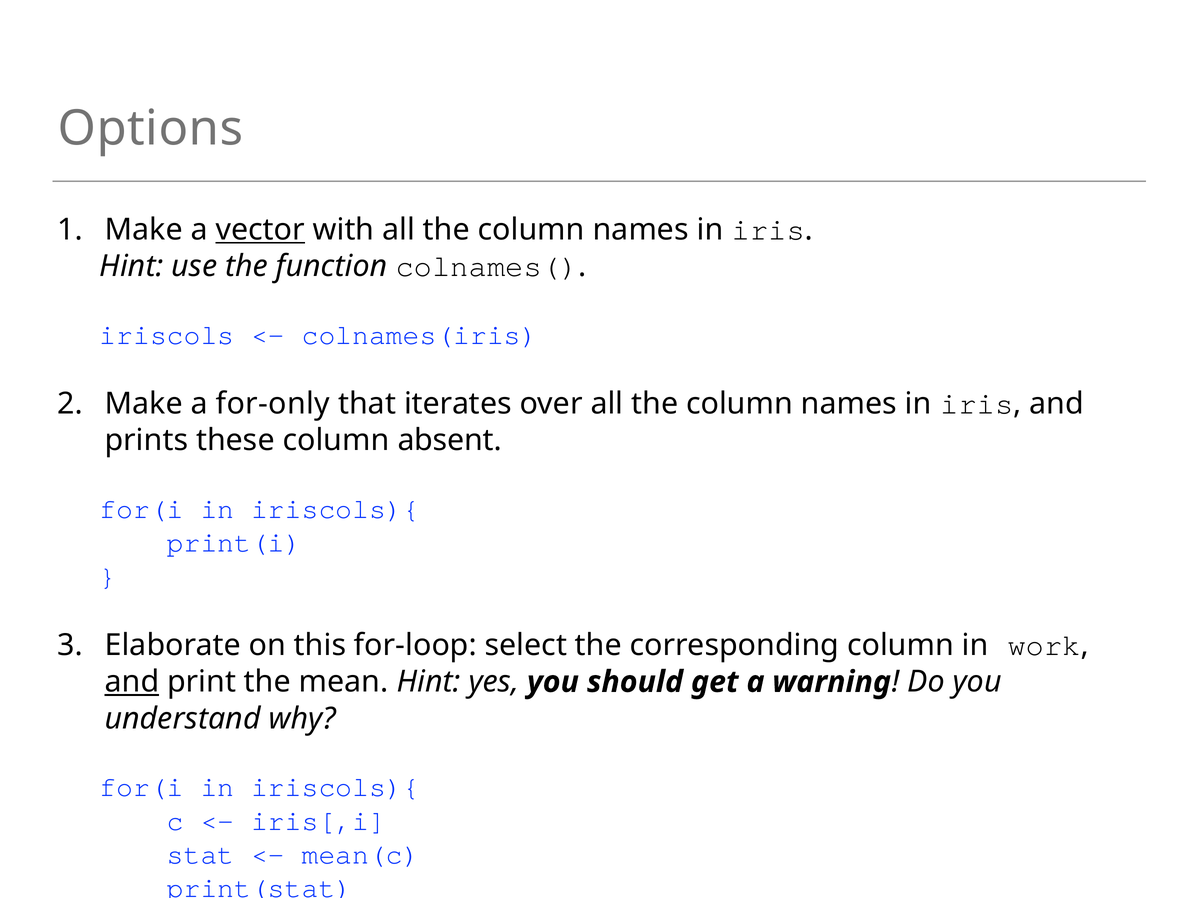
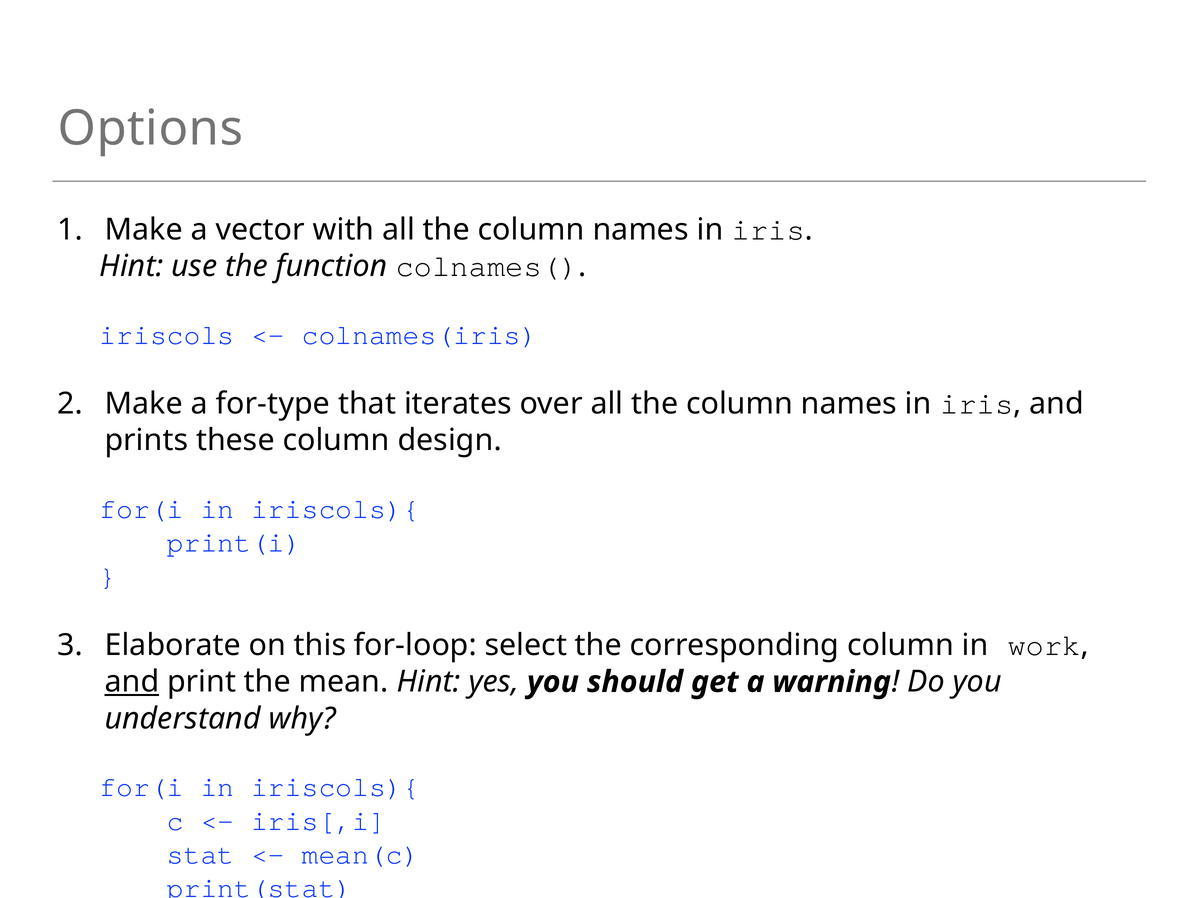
vector underline: present -> none (260, 230)
for-only: for-only -> for-type (273, 404)
absent: absent -> design (450, 441)
